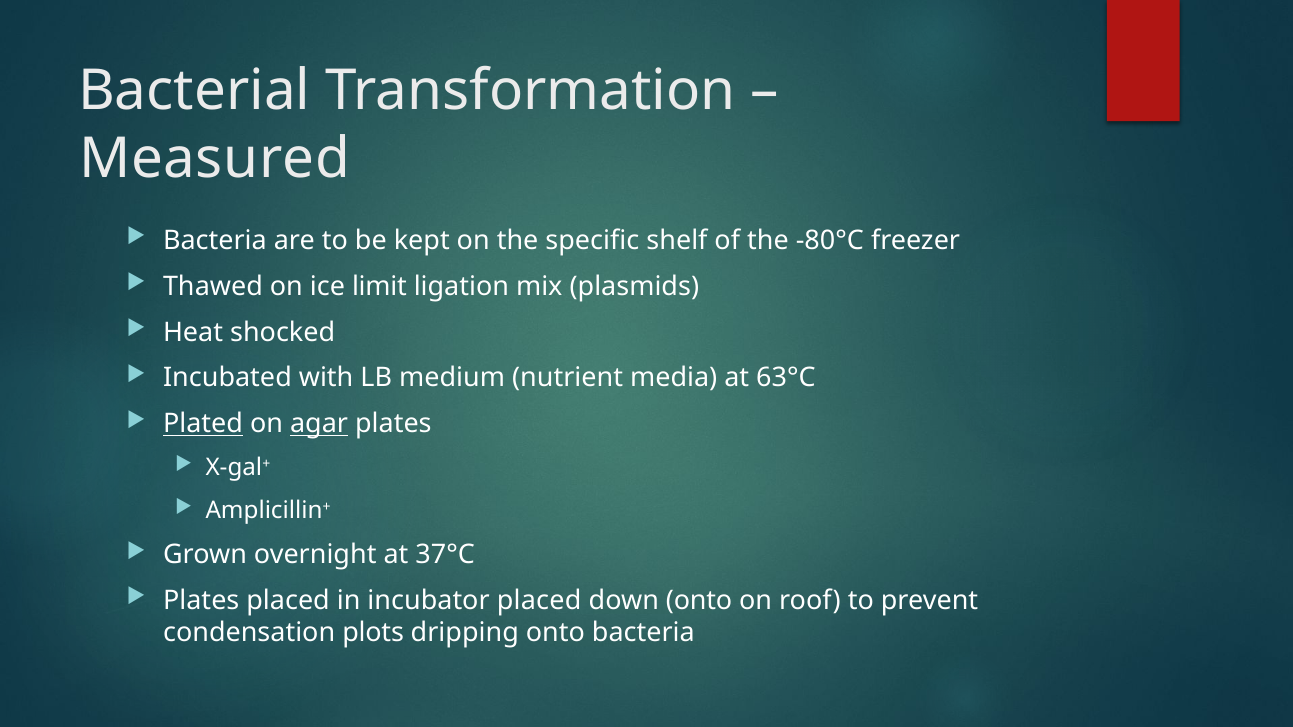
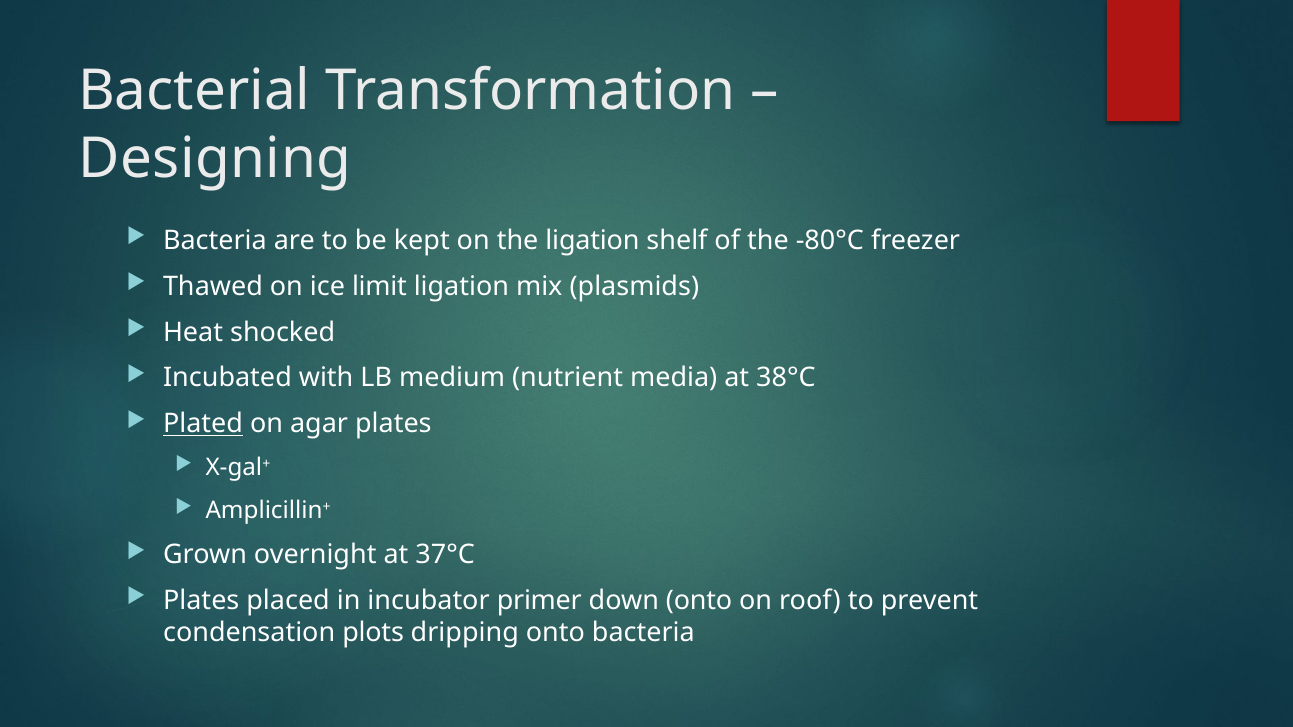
Measured: Measured -> Designing (215, 159)
the specific: specific -> ligation (592, 241)
63°C: 63°C -> 38°C (786, 378)
agar underline: present -> none (319, 424)
incubator placed: placed -> primer (539, 601)
